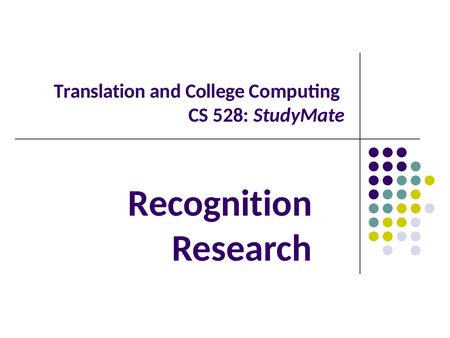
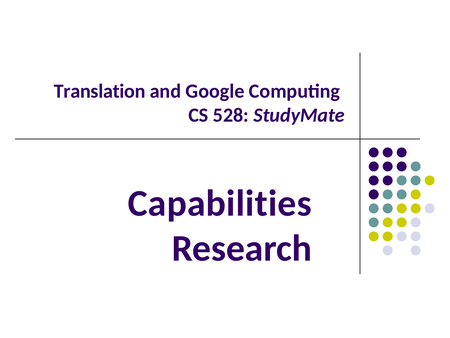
College: College -> Google (215, 91)
Recognition: Recognition -> Capabilities (220, 203)
